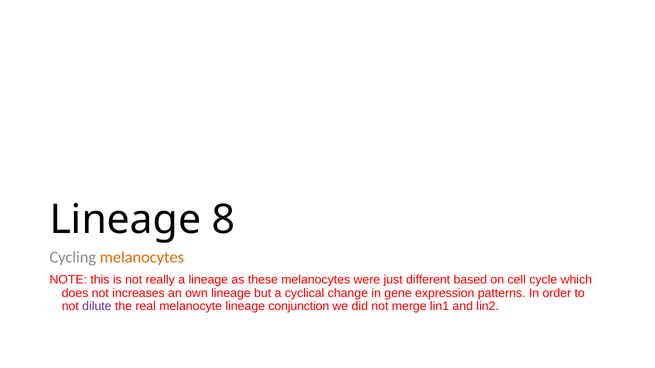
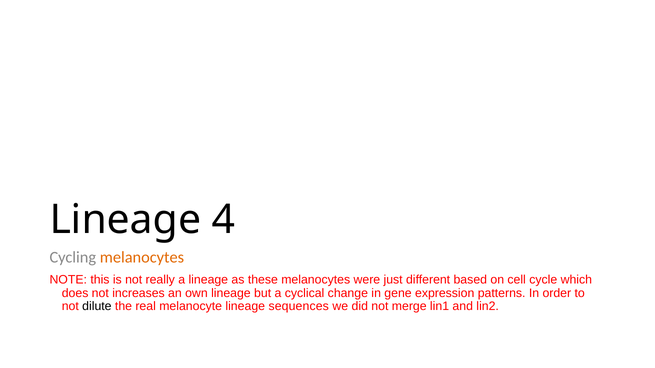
8: 8 -> 4 (223, 220)
dilute colour: purple -> black (97, 307)
conjunction: conjunction -> sequences (299, 307)
